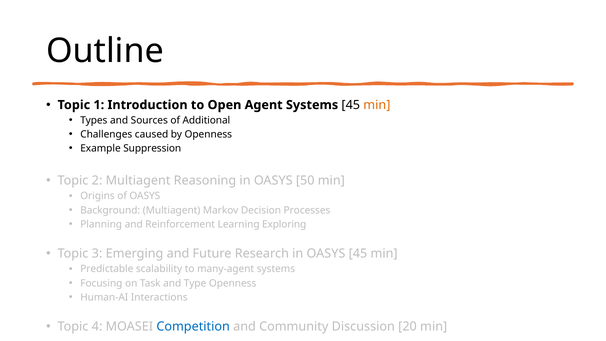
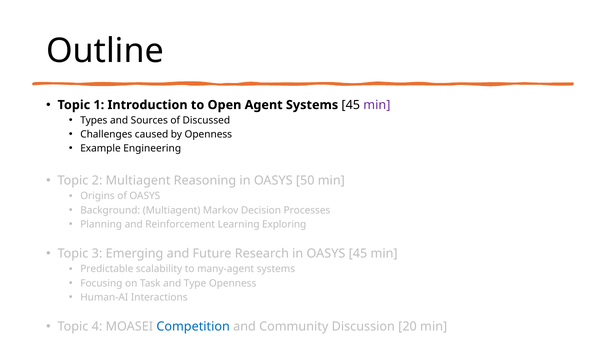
min colour: orange -> purple (377, 105)
Additional: Additional -> Discussed (206, 120)
Suppression: Suppression -> Engineering (152, 148)
